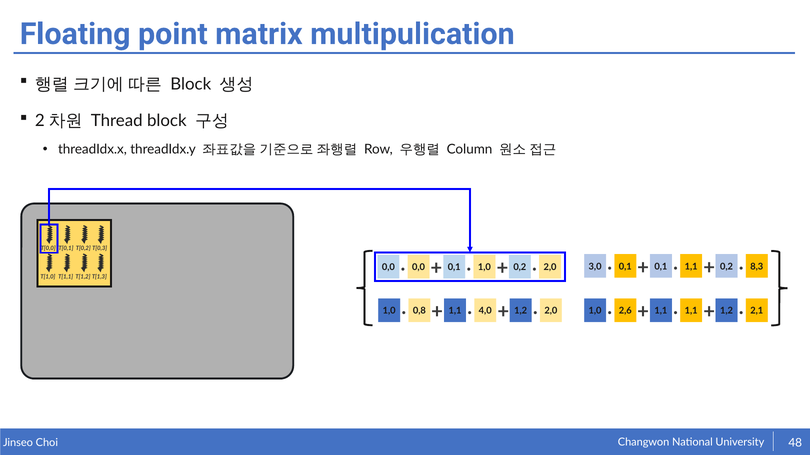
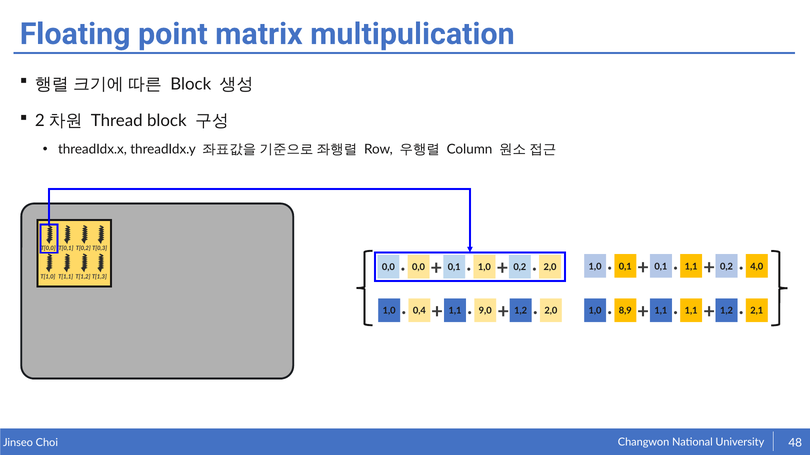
8,3: 8,3 -> 4,0 (757, 267)
3,0: 3,0 -> 1,0 (595, 267)
4,0: 4,0 -> 9,0 (485, 311)
0,8: 0,8 -> 0,4 (419, 311)
2,6: 2,6 -> 8,9 (625, 311)
